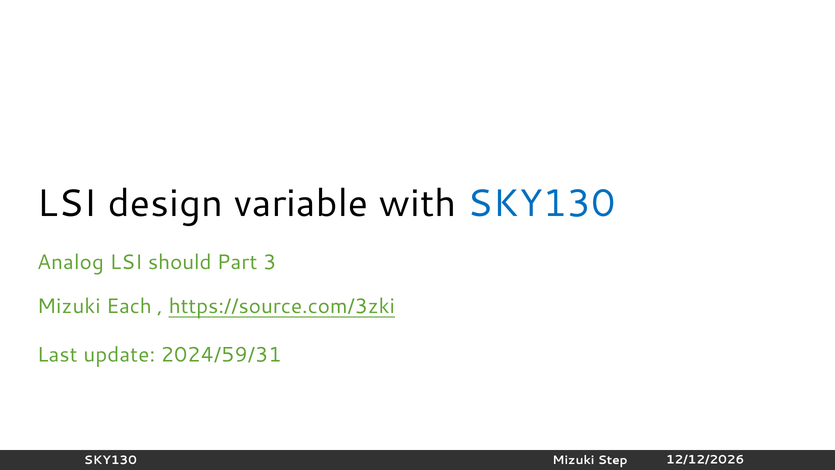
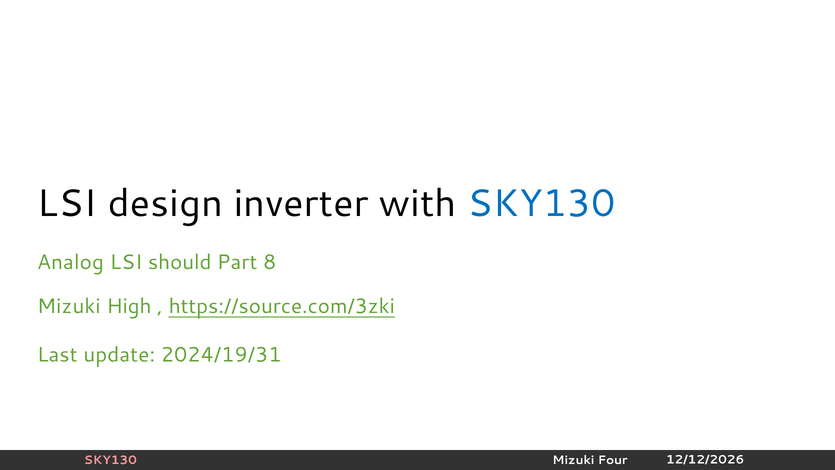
variable: variable -> inverter (301, 204)
3: 3 -> 8 (270, 262)
Each: Each -> High (129, 306)
2024/59/31: 2024/59/31 -> 2024/19/31 (221, 355)
SKY130 colour: white -> pink (110, 460)
Step: Step -> Four (613, 460)
